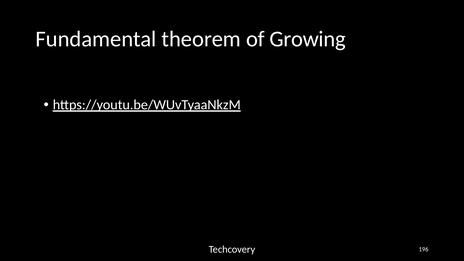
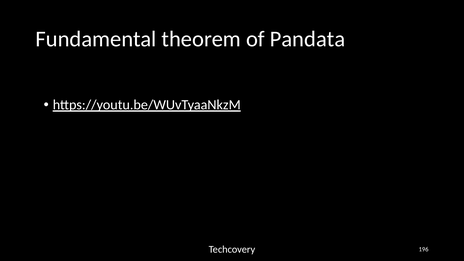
Growing: Growing -> Pandata (308, 39)
